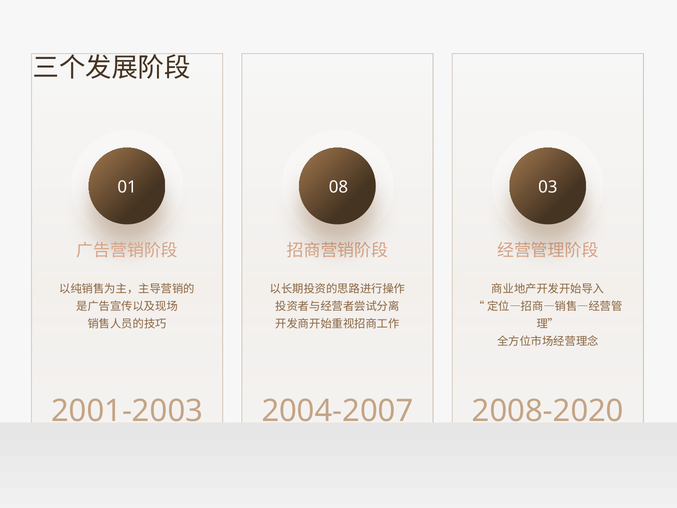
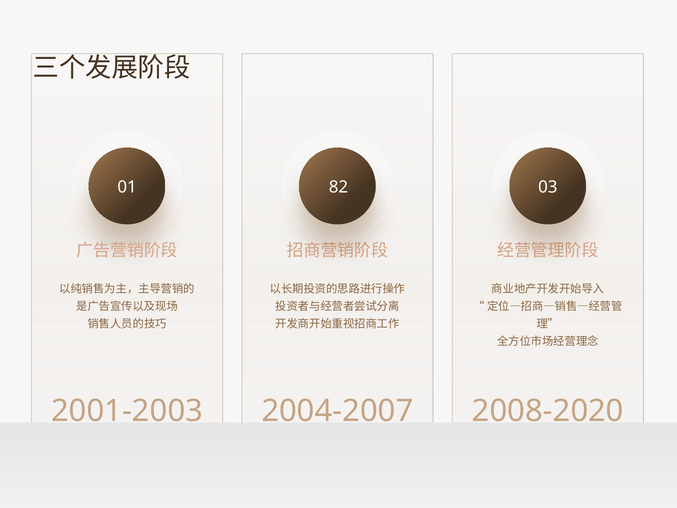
08: 08 -> 82 (338, 187)
